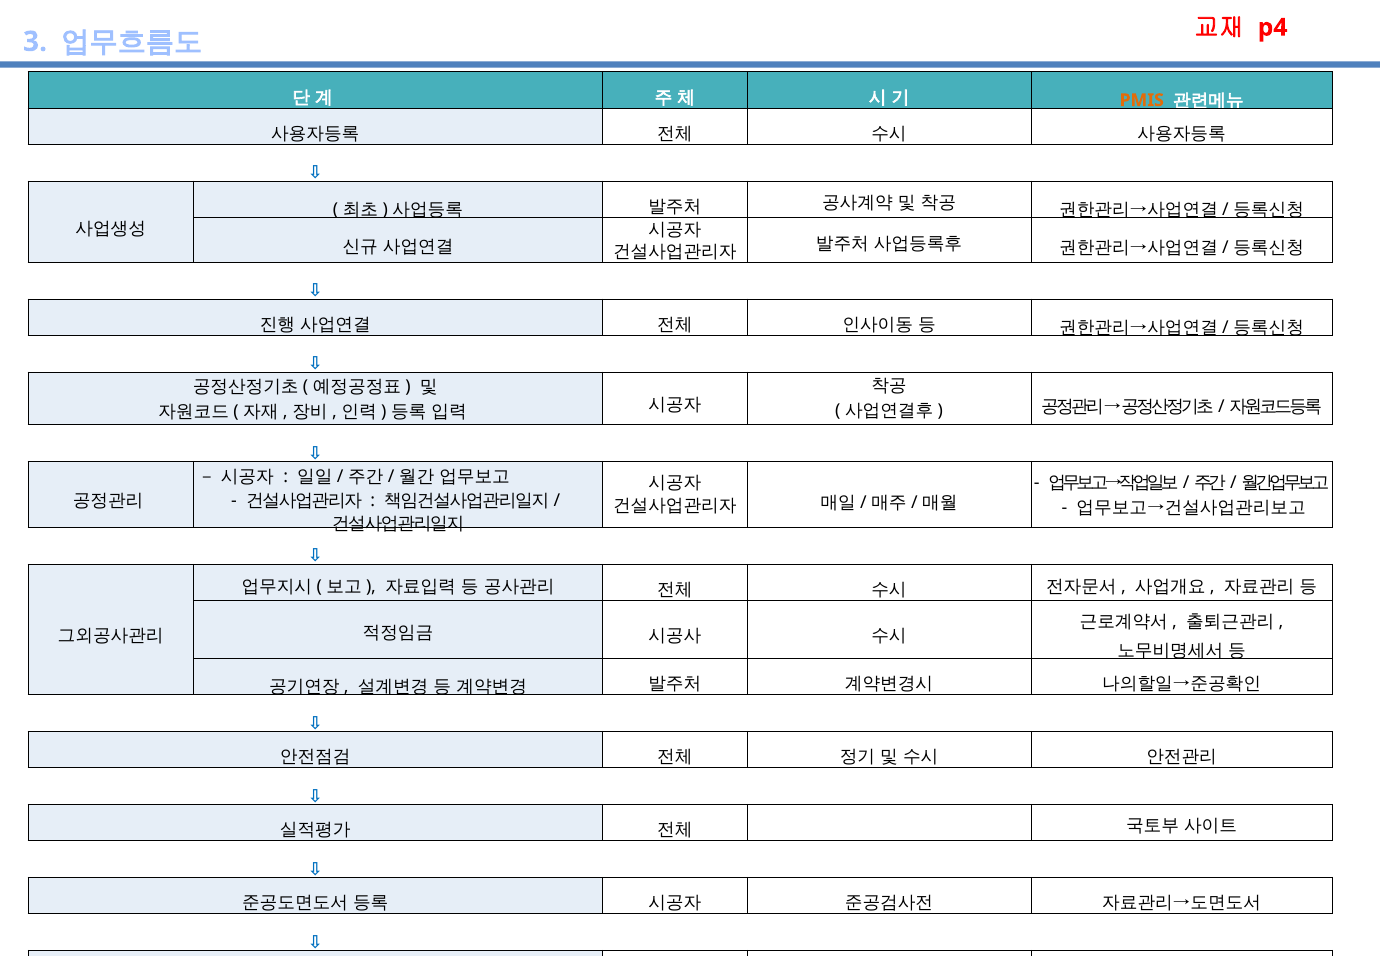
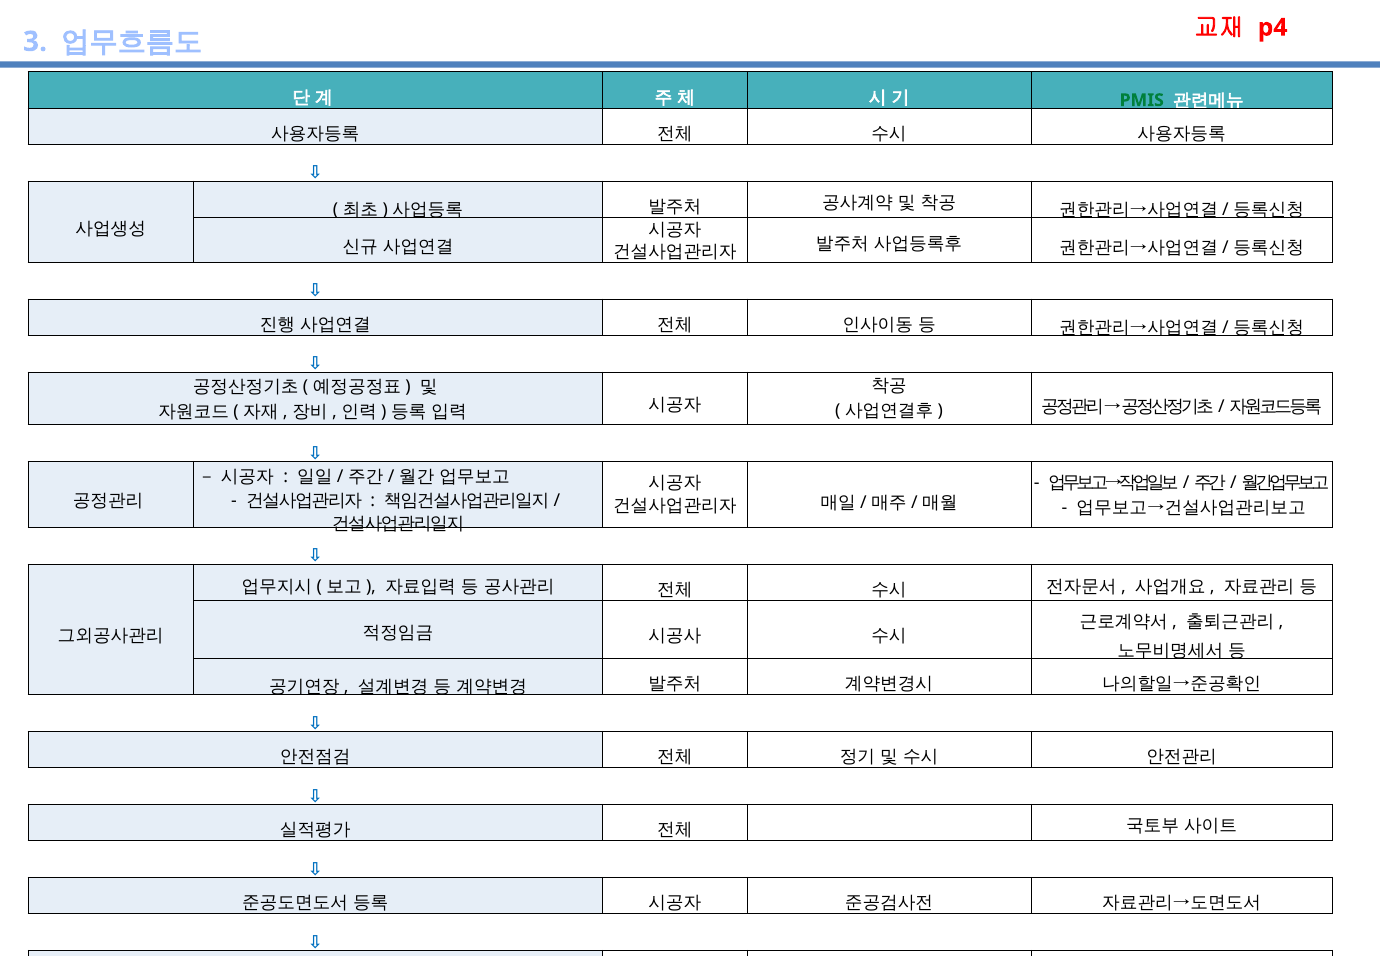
PMIS colour: orange -> green (1142, 100)
